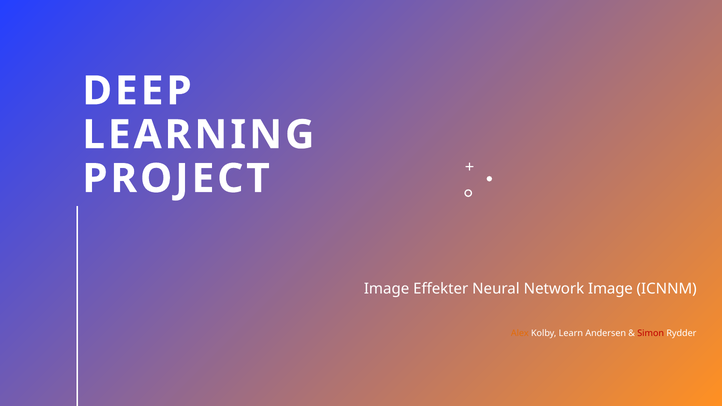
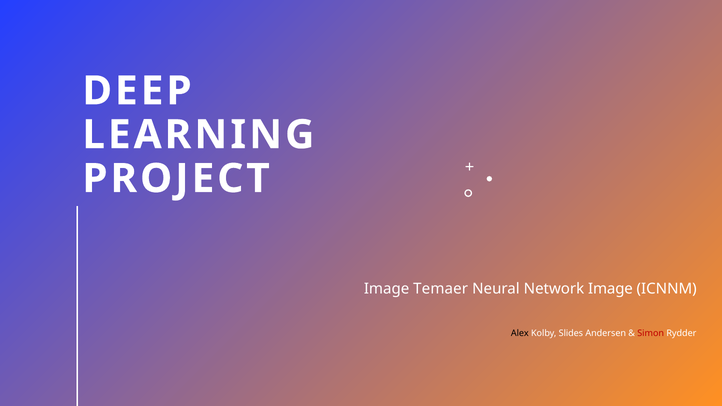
Effekter: Effekter -> Temaer (441, 289)
Alex colour: orange -> black (520, 333)
Learn: Learn -> Slides (571, 333)
